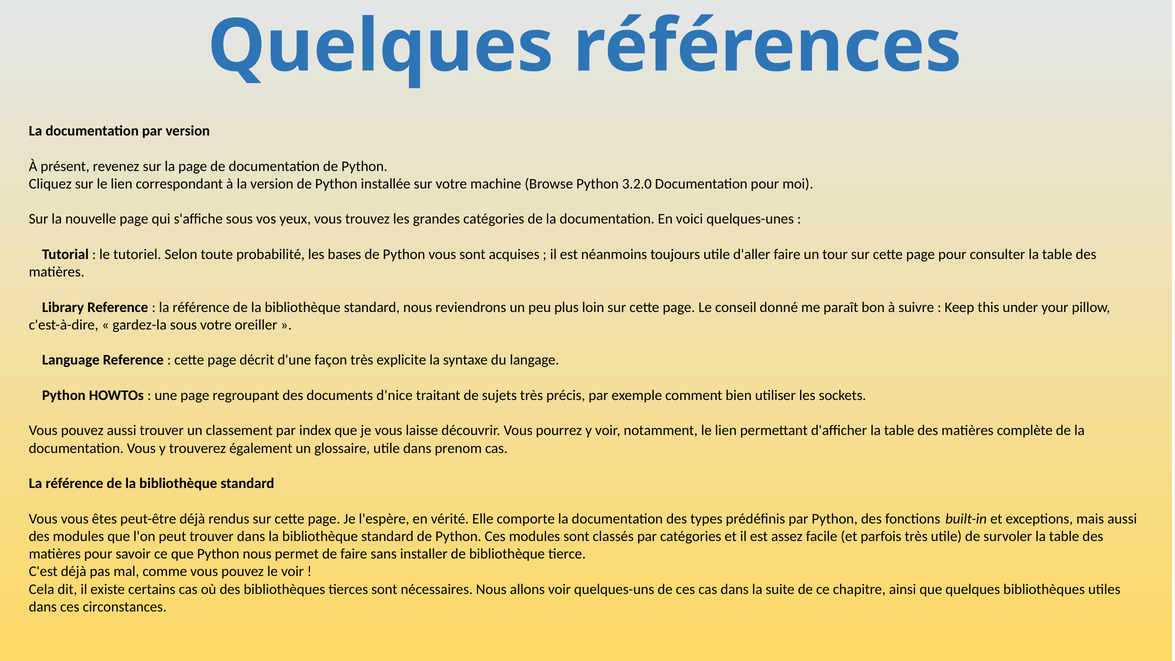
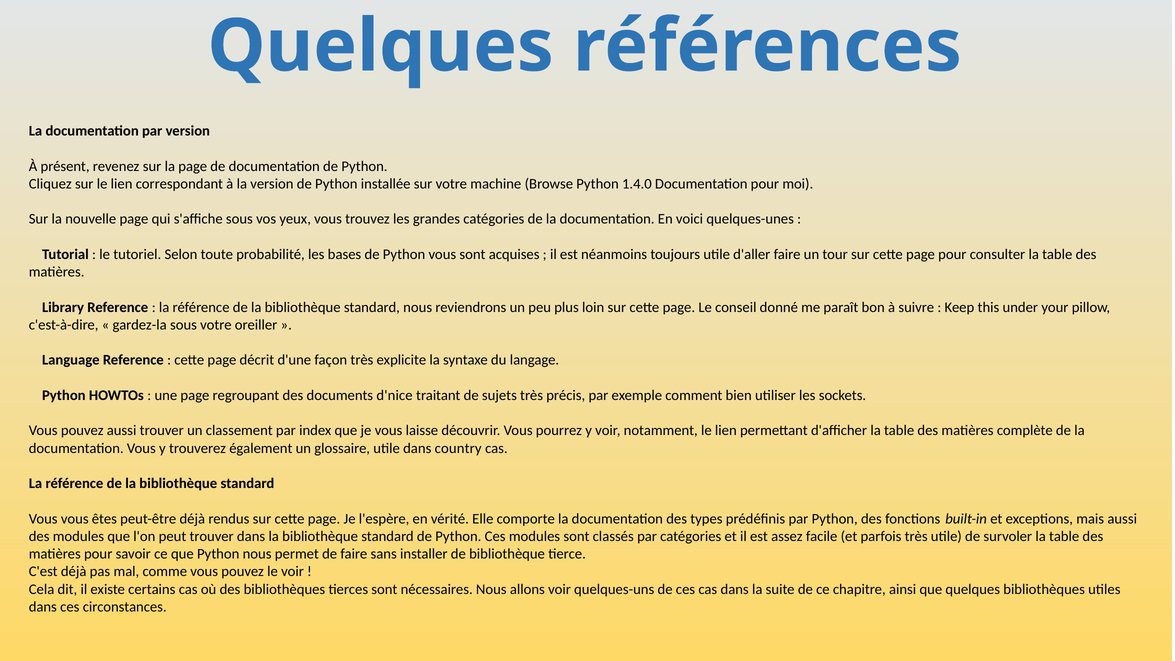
3.2.0: 3.2.0 -> 1.4.0 (637, 184)
prenom: prenom -> country (458, 448)
